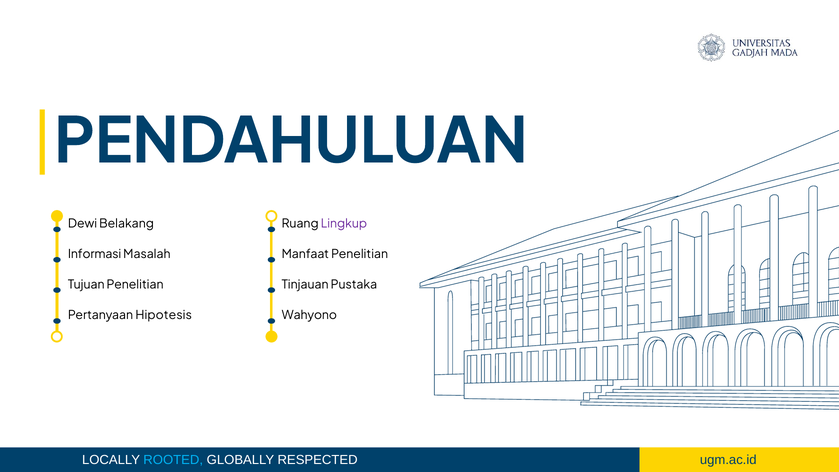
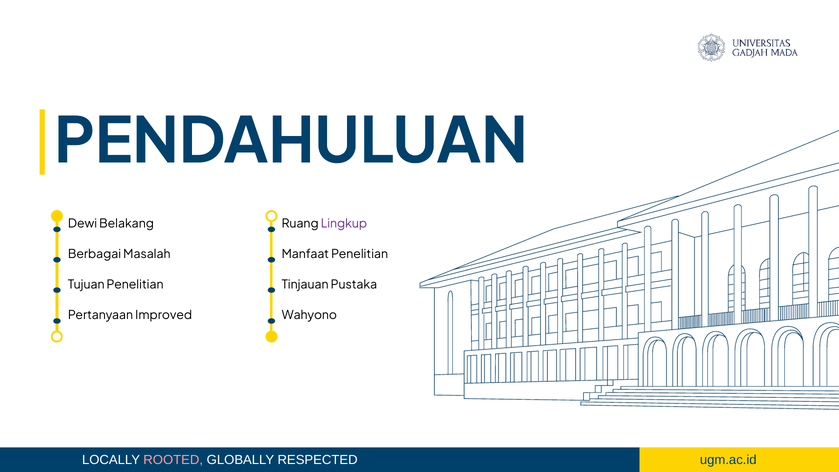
Informasi: Informasi -> Berbagai (95, 254)
Hipotesis: Hipotesis -> Improved (164, 315)
ROOTED colour: light blue -> pink (173, 460)
